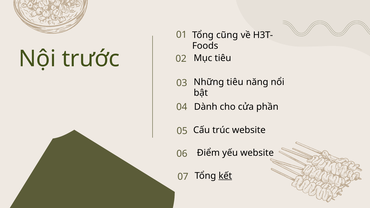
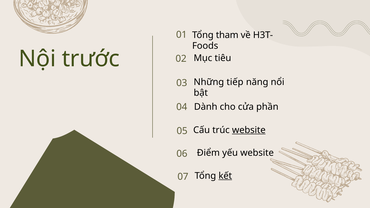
cũng: cũng -> tham (227, 35)
Những tiêu: tiêu -> tiếp (235, 82)
website underline: none -> present (249, 130)
